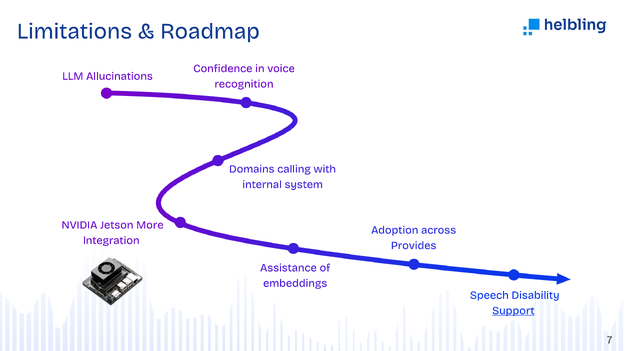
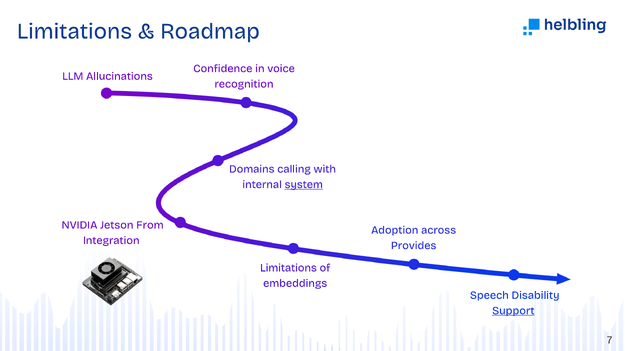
system underline: none -> present (304, 185)
More: More -> From (150, 225)
Assistance: Assistance -> Limitations (288, 268)
